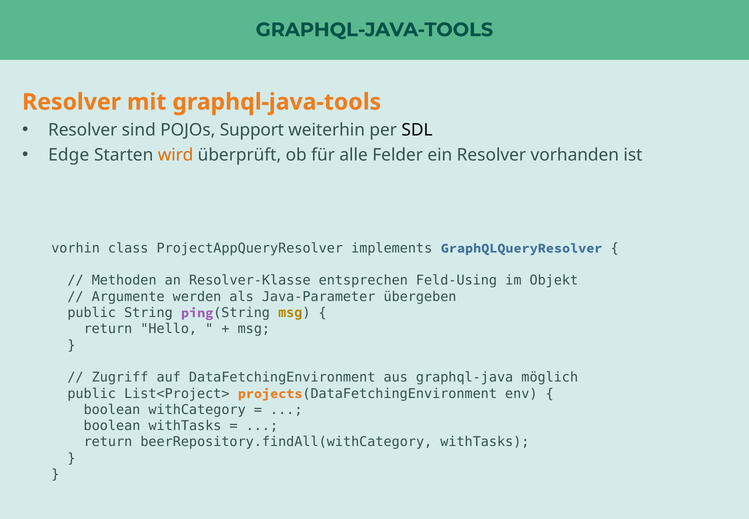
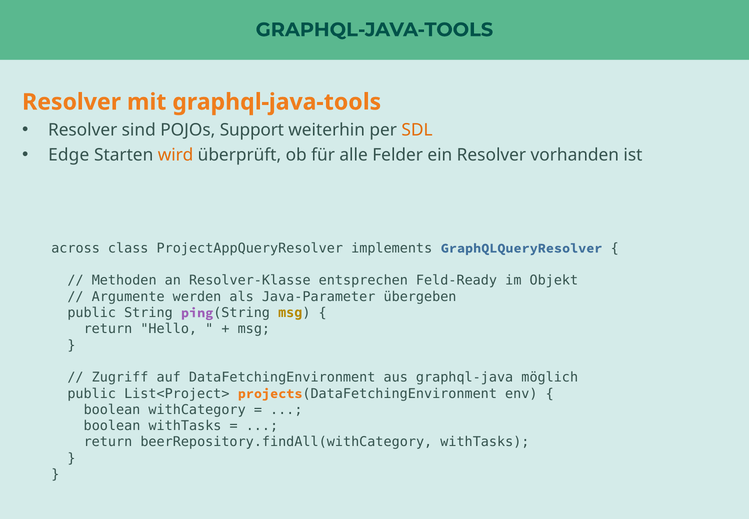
SDL colour: black -> orange (417, 130)
vorhin: vorhin -> across (76, 248)
Feld-Using: Feld-Using -> Feld-Ready (457, 280)
